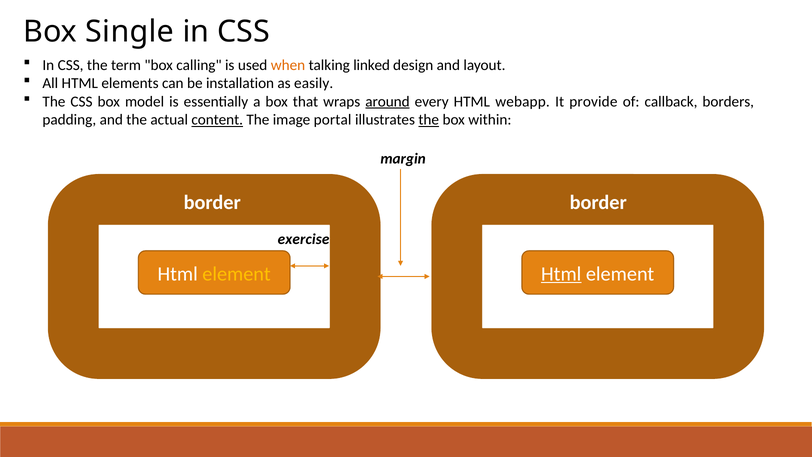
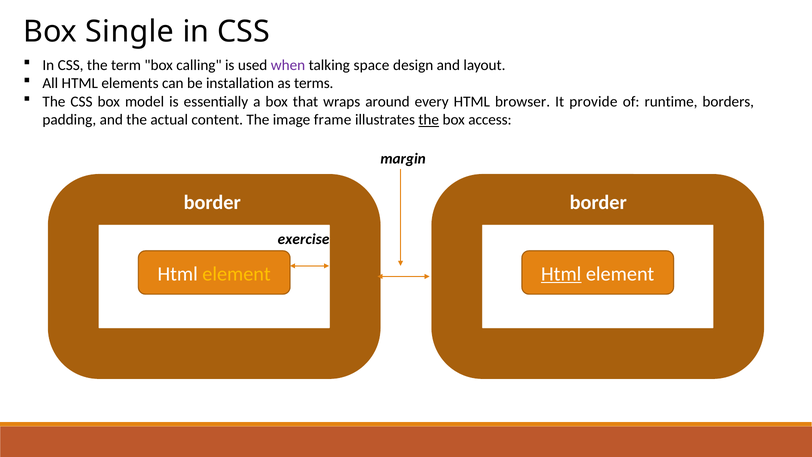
when colour: orange -> purple (288, 65)
linked: linked -> space (371, 65)
easily: easily -> terms (314, 83)
around underline: present -> none (387, 102)
webapp: webapp -> browser (523, 102)
callback: callback -> runtime (671, 102)
content underline: present -> none (217, 120)
portal: portal -> frame (333, 120)
within: within -> access (490, 120)
